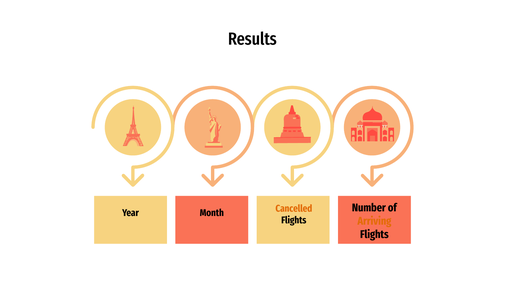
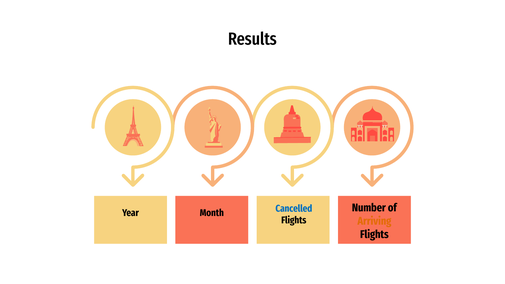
Cancelled colour: orange -> blue (294, 209)
